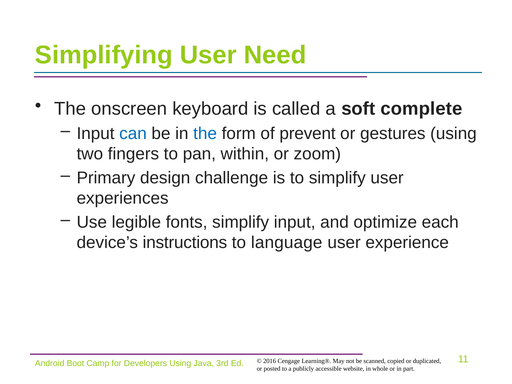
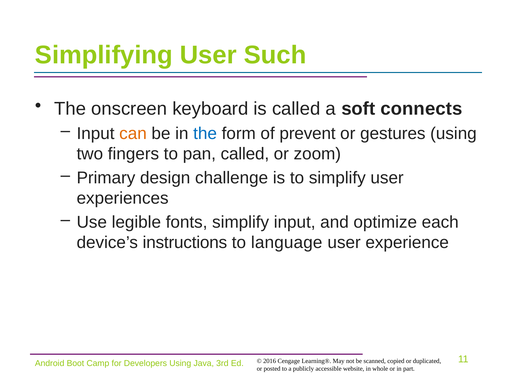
Need: Need -> Such (275, 55)
complete: complete -> connects (421, 109)
can colour: blue -> orange (133, 133)
pan within: within -> called (245, 154)
